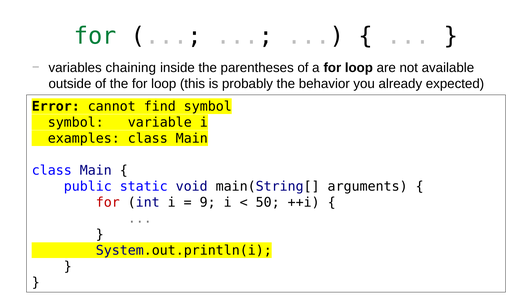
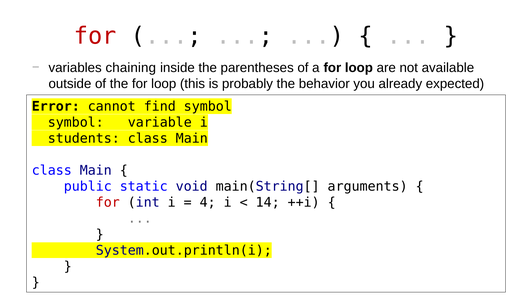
for colour: green -> red (95, 36)
examples: examples -> students (84, 138)
9: 9 -> 4 (208, 202)
50: 50 -> 14 (268, 202)
